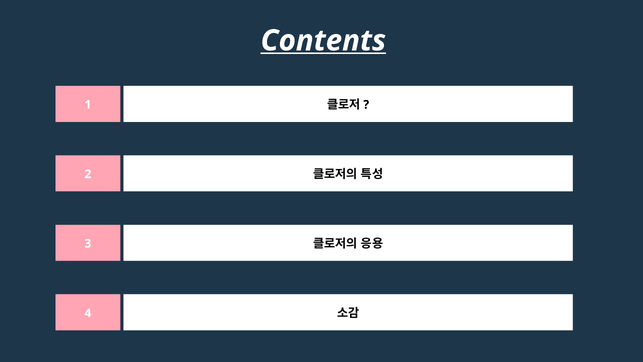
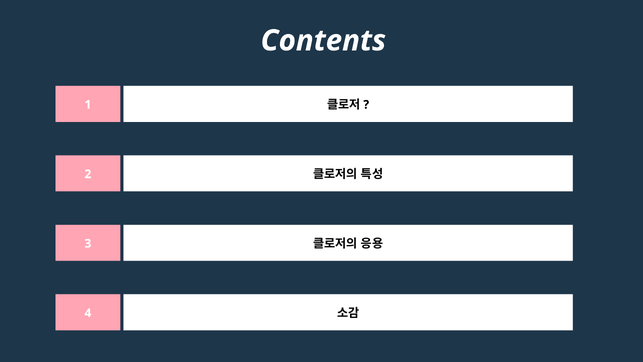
Contents underline: present -> none (323, 41)
